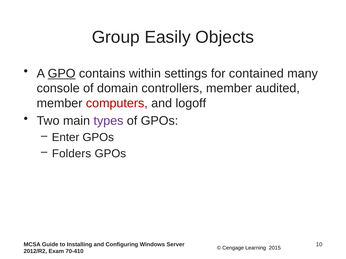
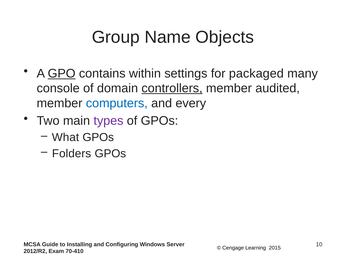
Easily: Easily -> Name (168, 37)
contained: contained -> packaged (256, 74)
controllers underline: none -> present (172, 89)
computers colour: red -> blue (117, 104)
logoff: logoff -> every (191, 104)
Enter: Enter -> What (65, 138)
